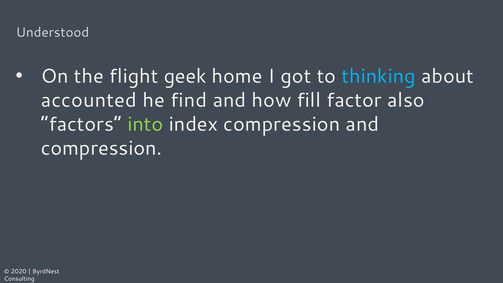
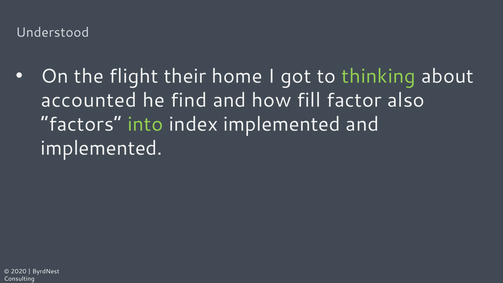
geek: geek -> their (185, 76)
thinking colour: light blue -> light green (379, 76)
index compression: compression -> implemented (282, 124)
compression: compression -> implemented (102, 148)
